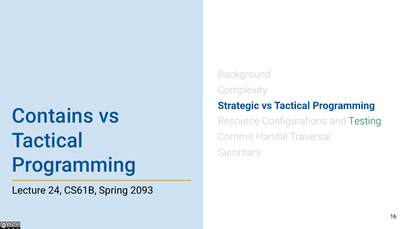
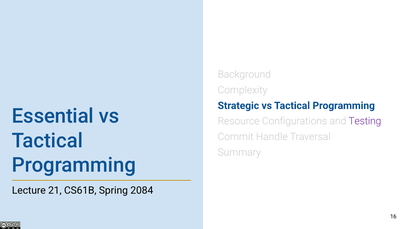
Contains: Contains -> Essential (53, 116)
Testing colour: green -> purple (365, 121)
24: 24 -> 21 (55, 190)
2093: 2093 -> 2084 (142, 190)
